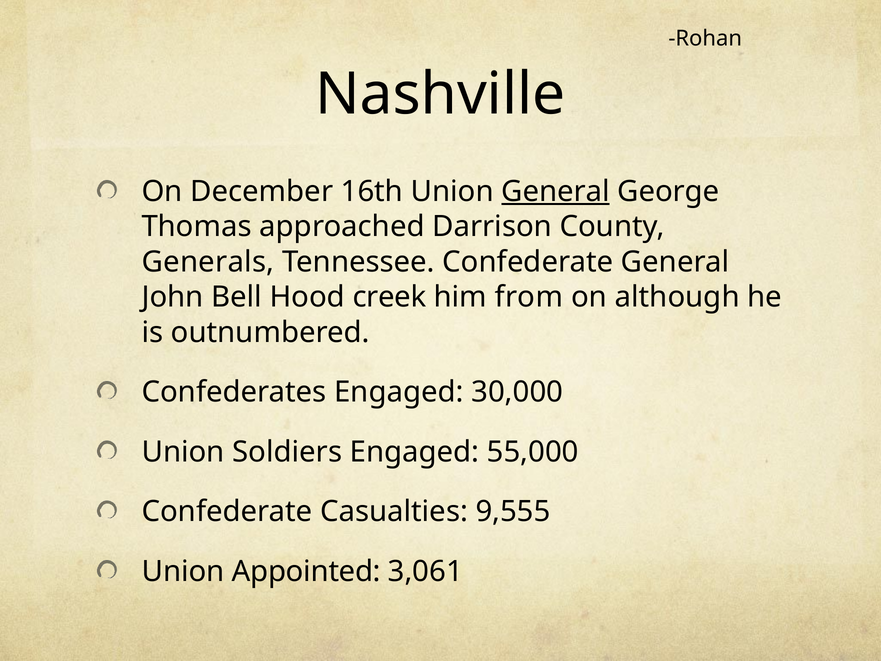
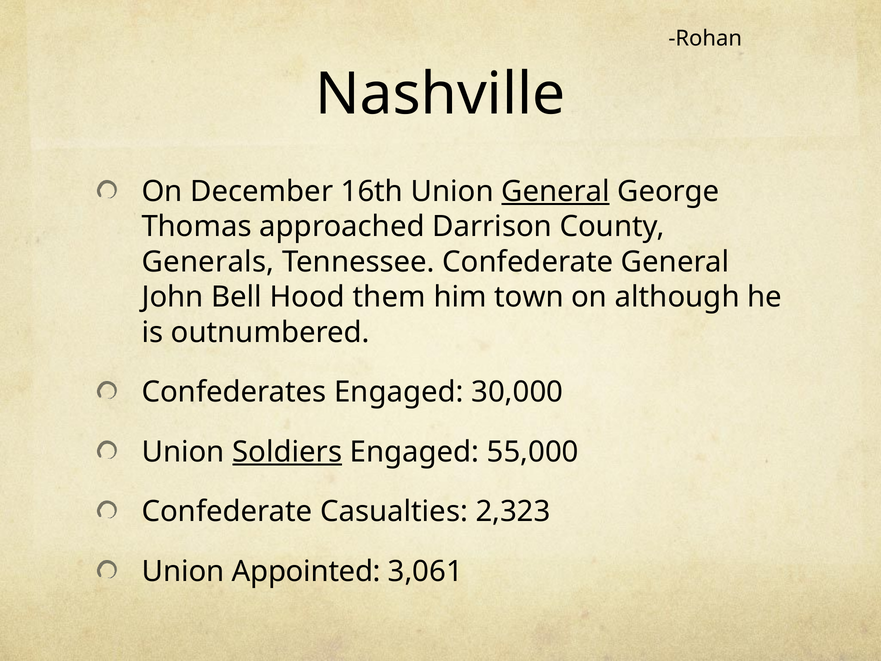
creek: creek -> them (389, 297)
from: from -> town (529, 297)
Soldiers underline: none -> present (287, 452)
9,555: 9,555 -> 2,323 (513, 511)
